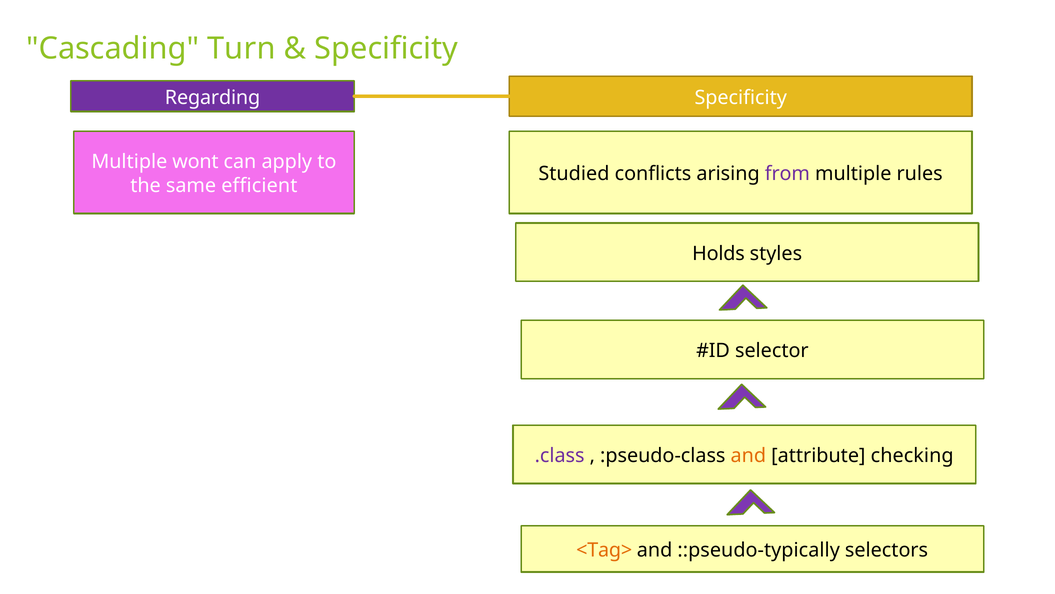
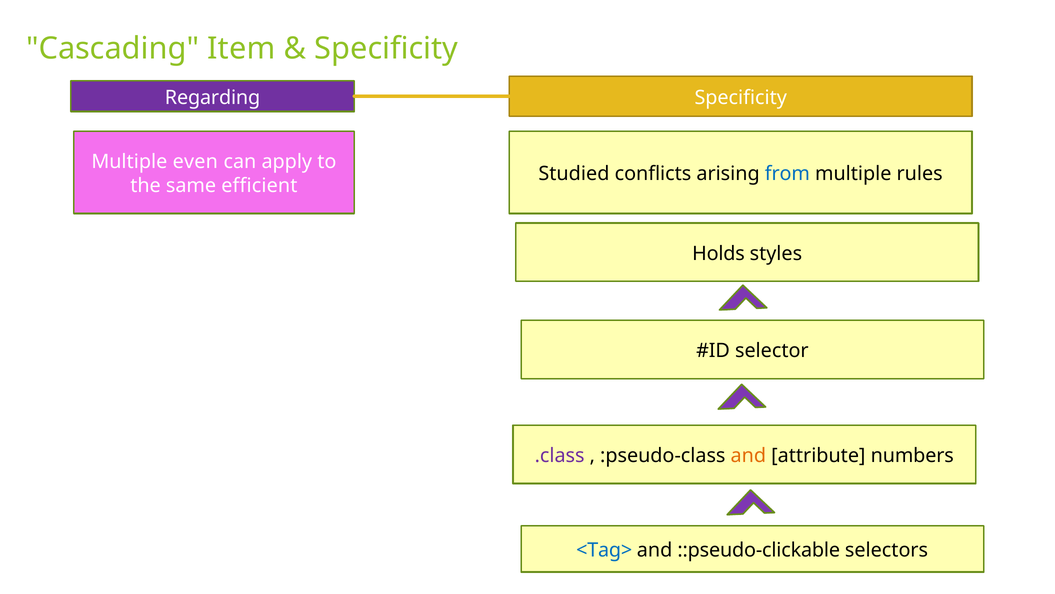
Turn: Turn -> Item (241, 48)
wont: wont -> even (195, 162)
from colour: purple -> blue (787, 174)
checking: checking -> numbers (912, 455)
<Tag> colour: orange -> blue (604, 550)
::pseudo-typically: ::pseudo-typically -> ::pseudo-clickable (759, 550)
